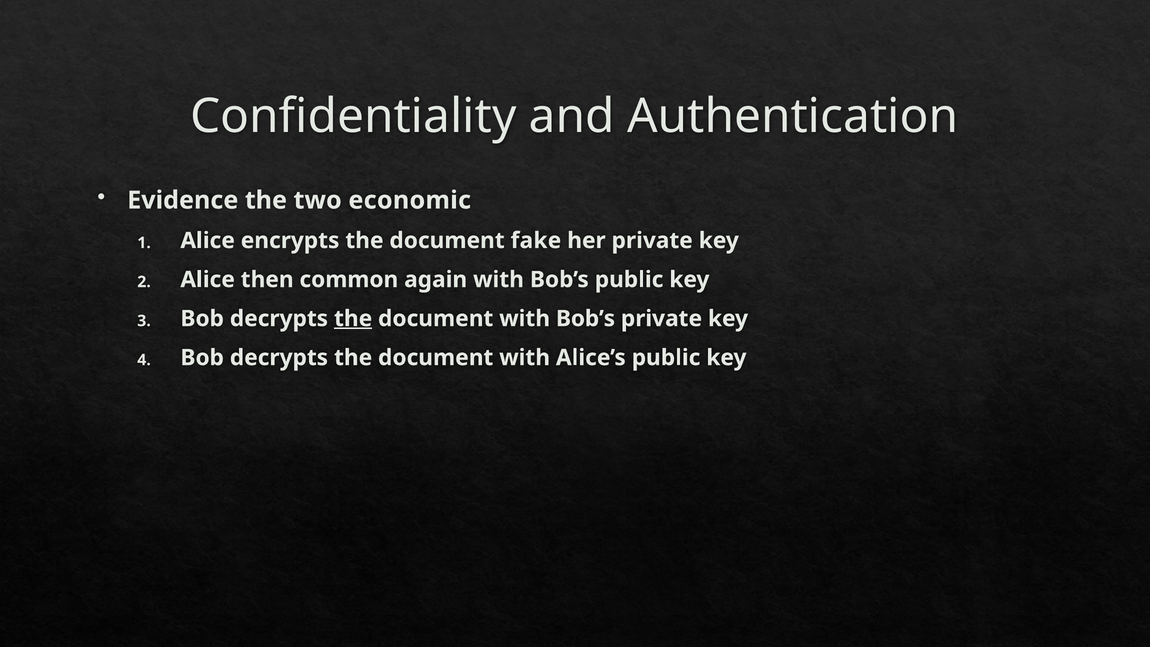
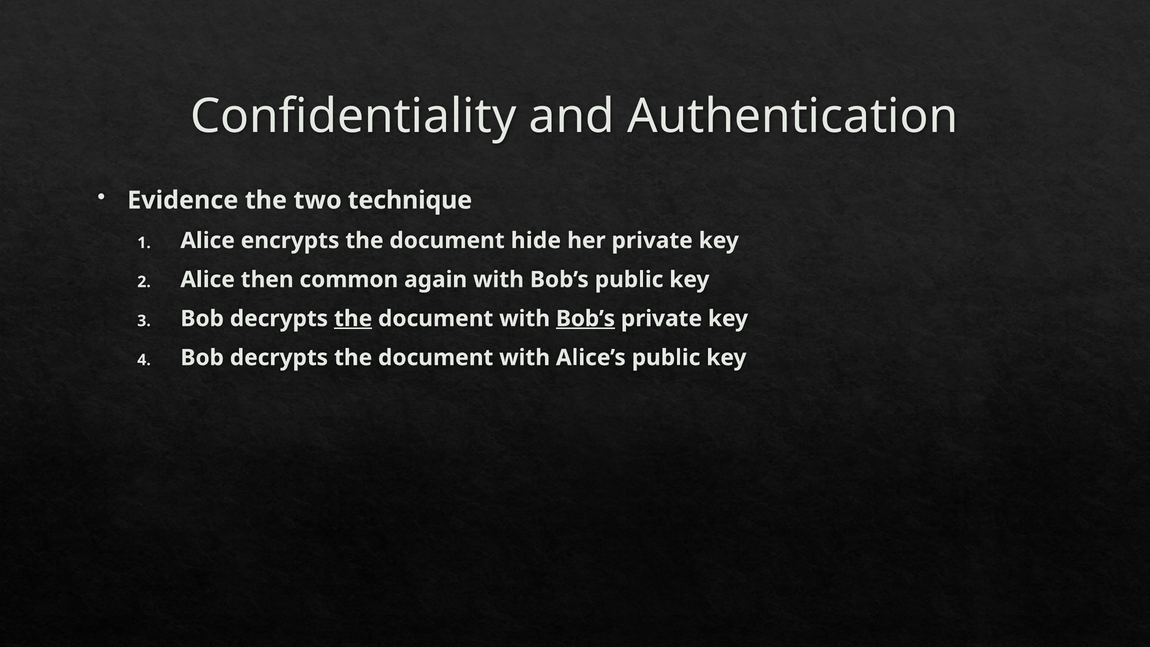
economic: economic -> technique (410, 200)
fake: fake -> hide (536, 241)
Bob’s underline: none -> present (586, 319)
